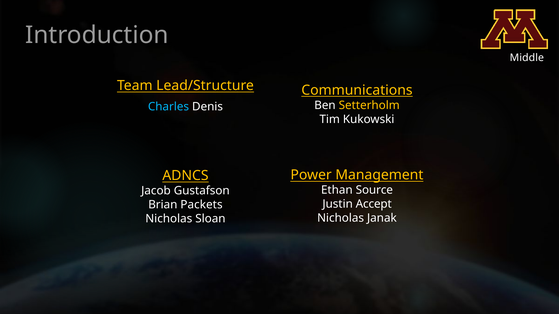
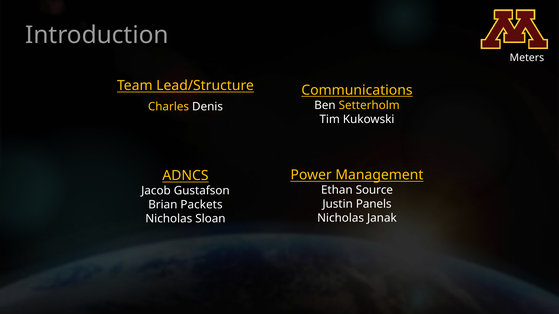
Middle: Middle -> Meters (527, 58)
Charles colour: light blue -> yellow (168, 107)
Accept: Accept -> Panels (374, 204)
